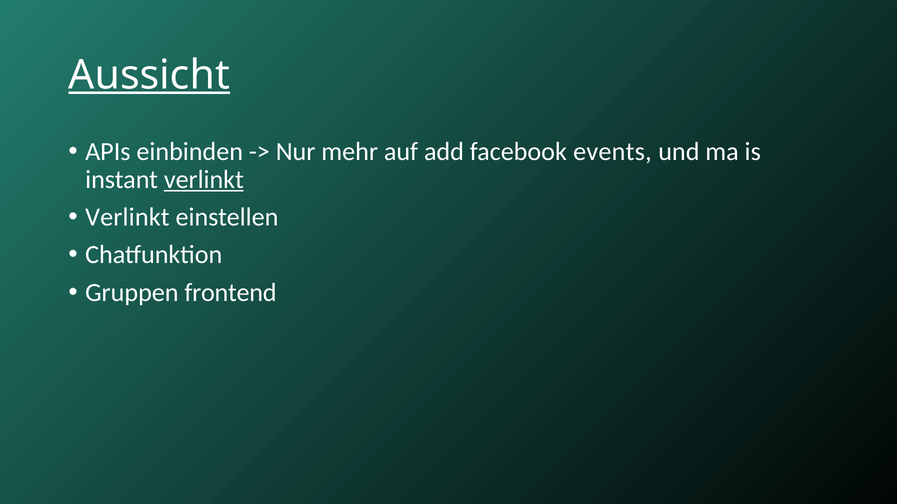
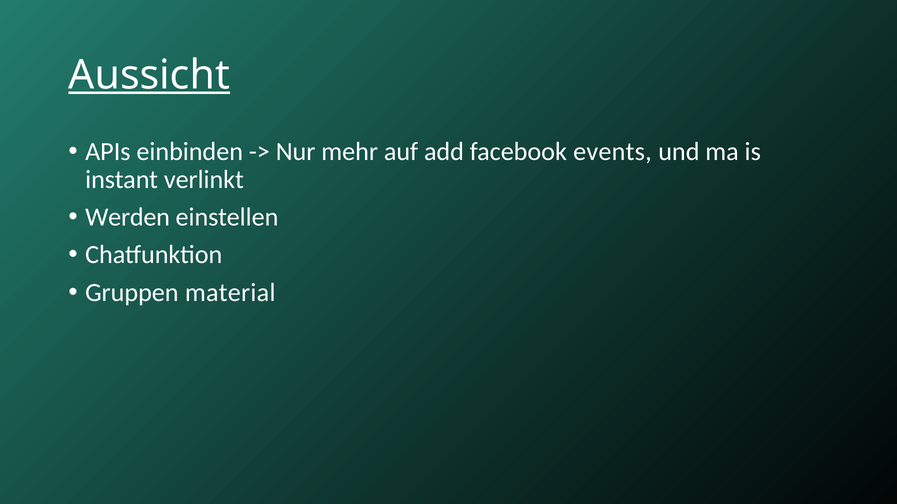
verlinkt underline: present -> none (204, 180)
Verlinkt: Verlinkt -> Werden (128, 218)
frontend: frontend -> material (230, 293)
